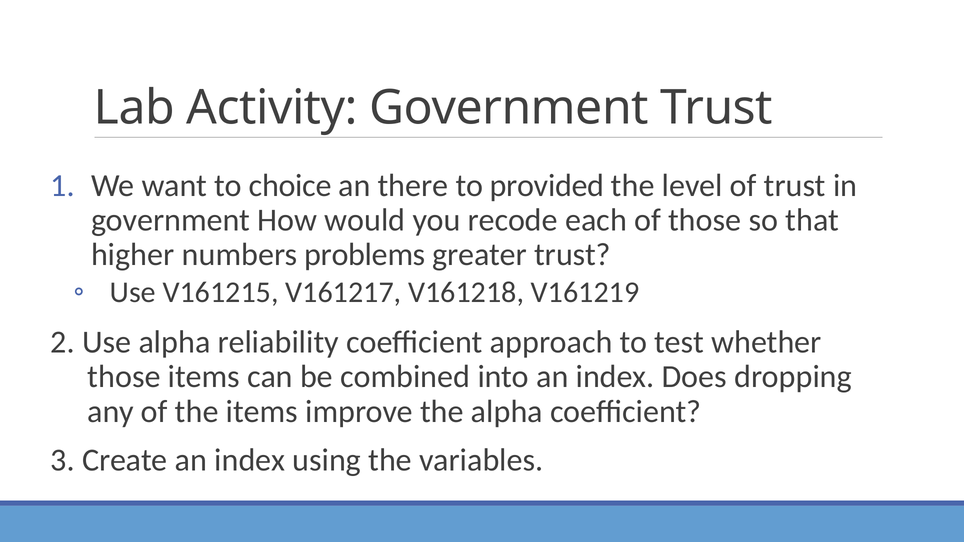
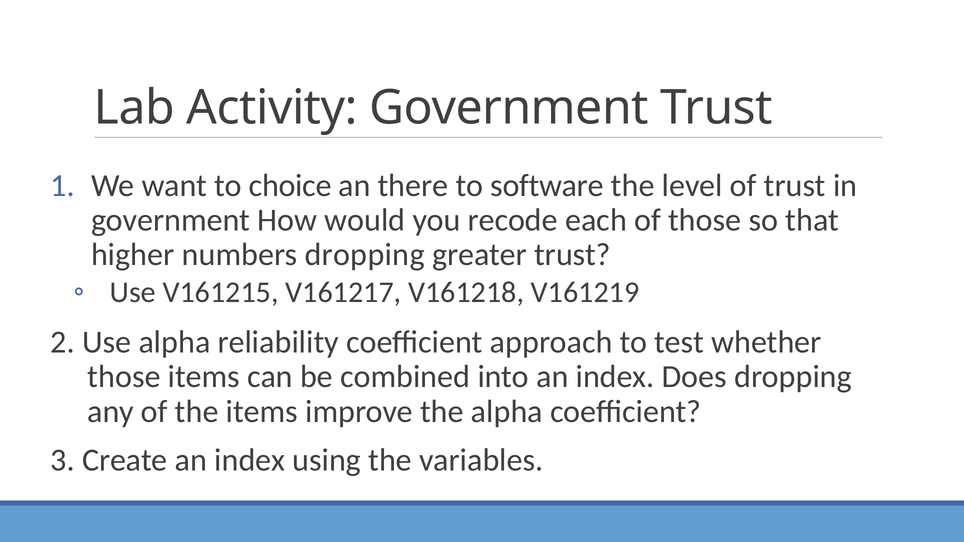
provided: provided -> software (547, 186)
numbers problems: problems -> dropping (365, 255)
